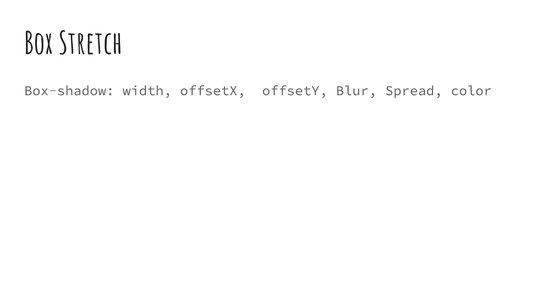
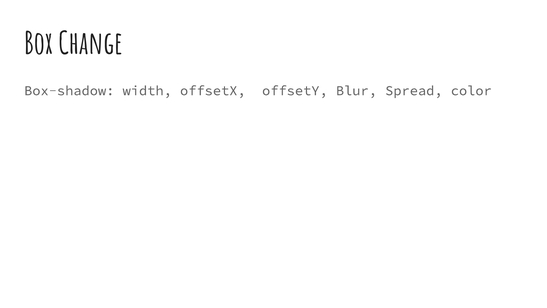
Stretch: Stretch -> Change (91, 44)
